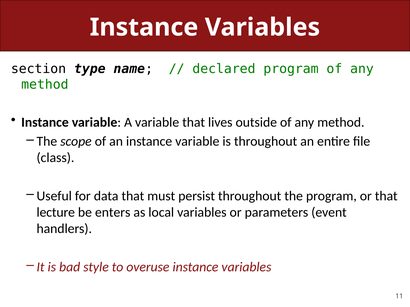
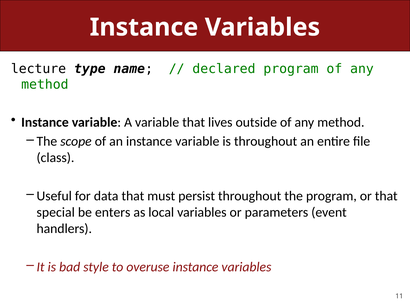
section: section -> lecture (39, 69)
lecture: lecture -> special (56, 213)
